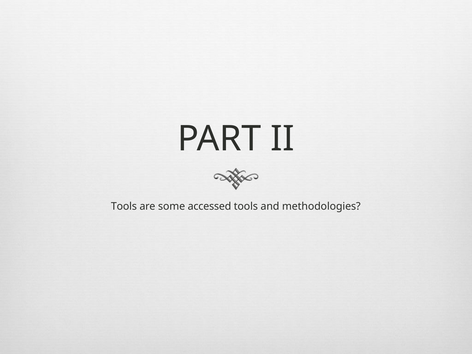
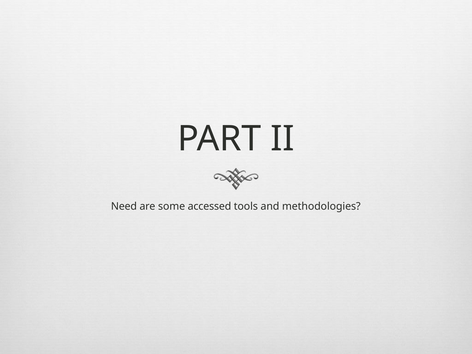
Tools: Tools -> Need (124, 206)
